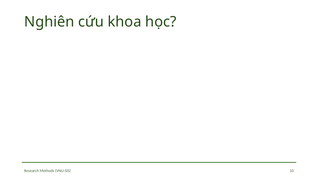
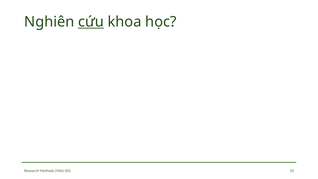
cứu underline: none -> present (91, 22)
